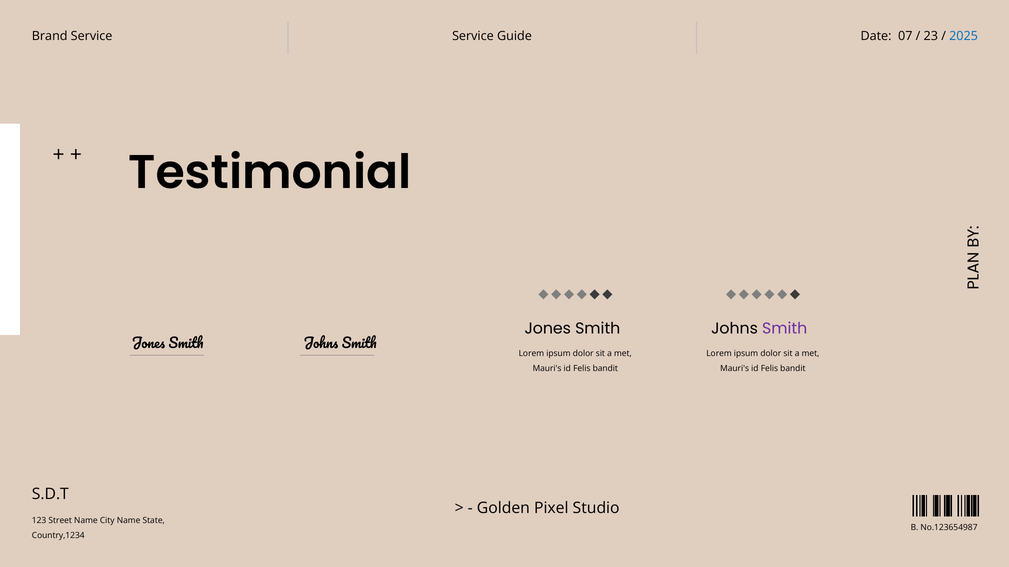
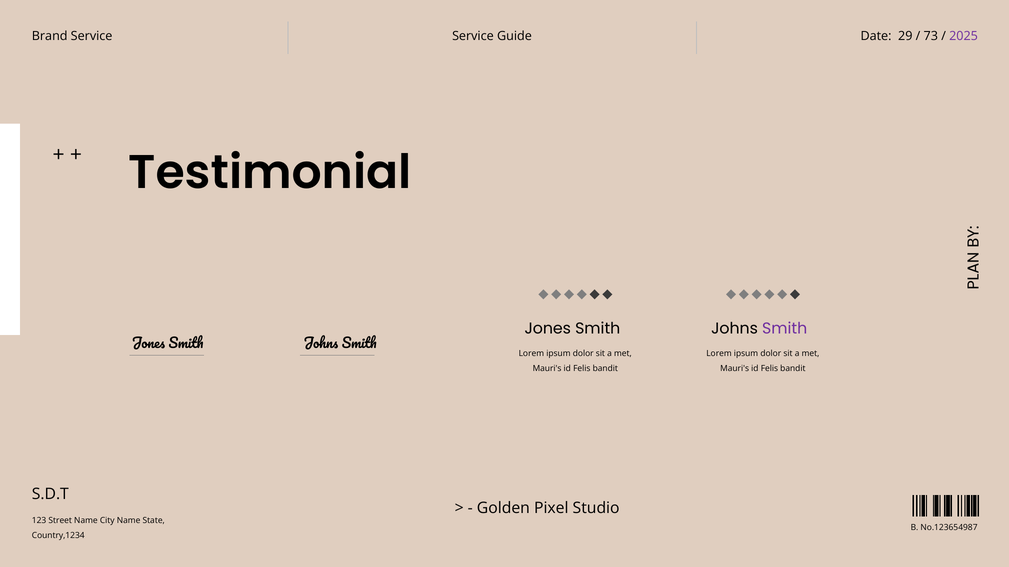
07: 07 -> 29 (905, 36)
23: 23 -> 73 (931, 36)
2025 colour: blue -> purple (964, 36)
